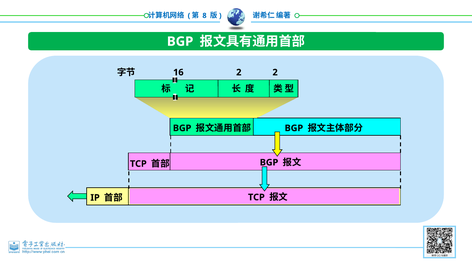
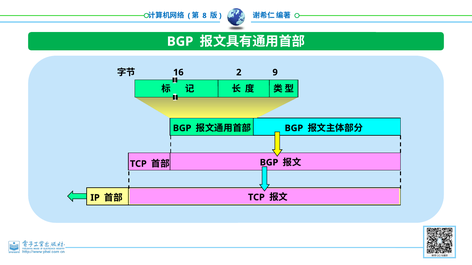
2 2: 2 -> 9 (275, 73)
